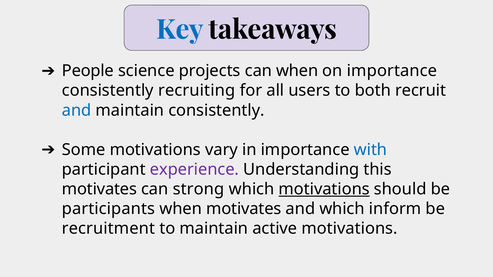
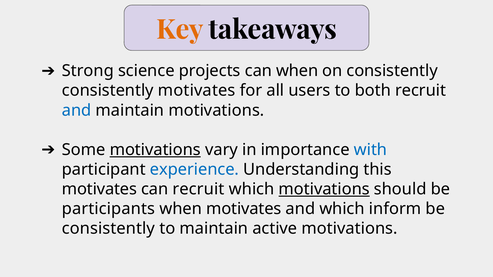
Key colour: blue -> orange (180, 30)
People: People -> Strong (88, 71)
on importance: importance -> consistently (392, 71)
consistently recruiting: recruiting -> motivates (197, 91)
maintain consistently: consistently -> motivations (216, 110)
motivations underline: none -> present (155, 150)
experience colour: purple -> blue (194, 170)
can strong: strong -> recruit (199, 189)
recruitment: recruitment -> consistently (108, 229)
